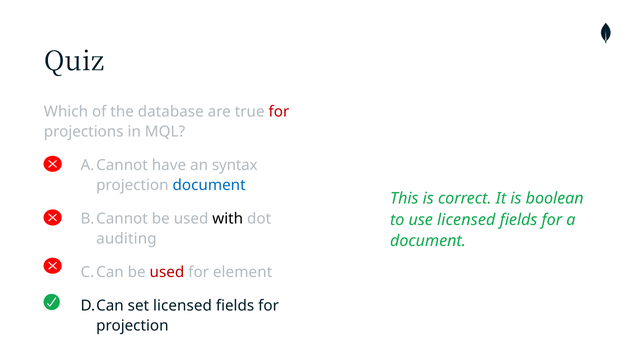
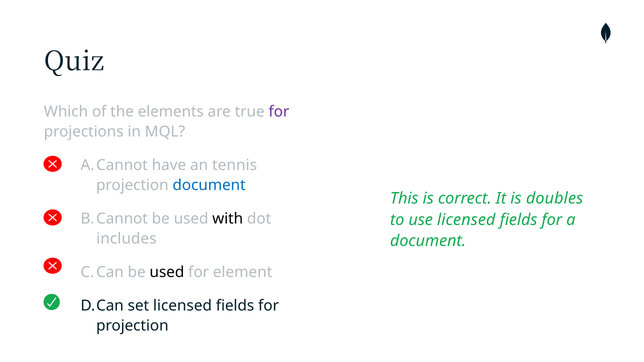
database: database -> elements (171, 112)
for colour: red -> purple (279, 112)
syntax: syntax -> tennis (235, 165)
boolean: boolean -> doubles (555, 199)
auditing: auditing -> includes (126, 239)
used colour: red -> black (167, 272)
